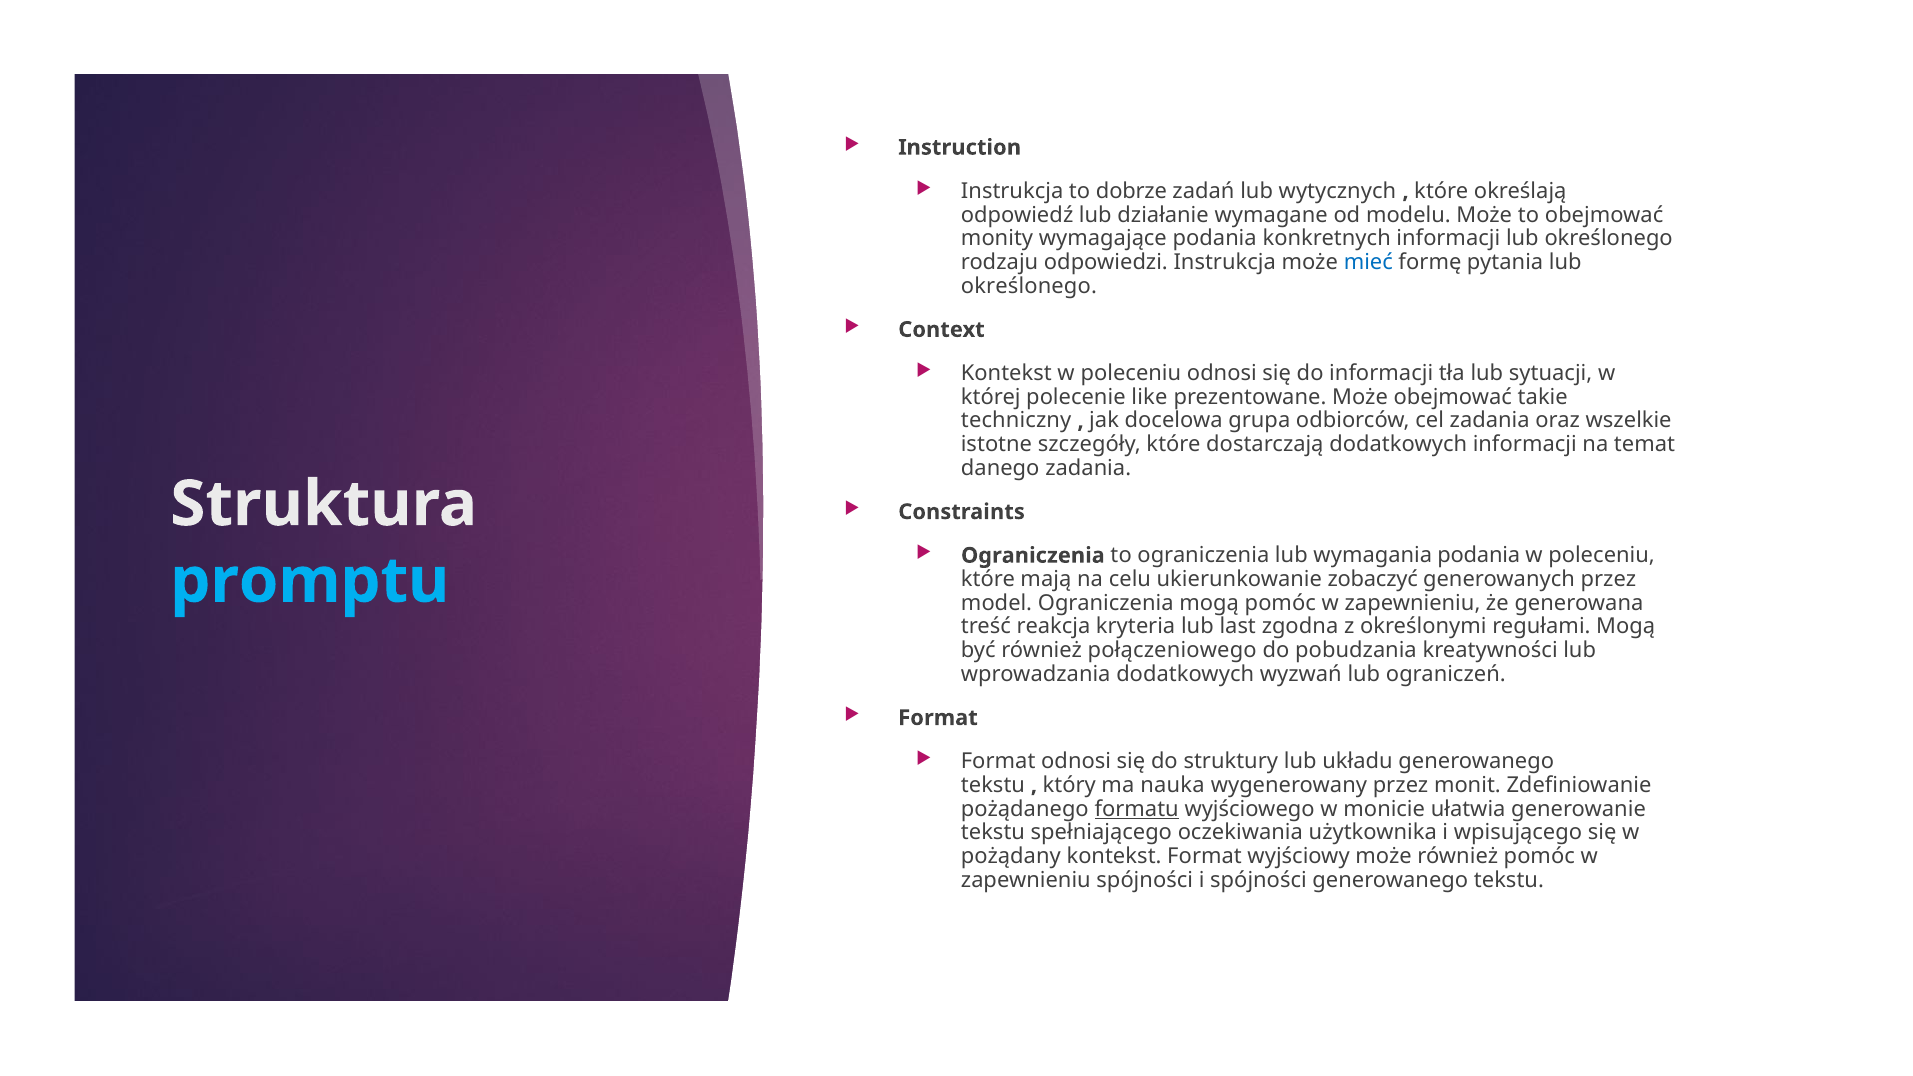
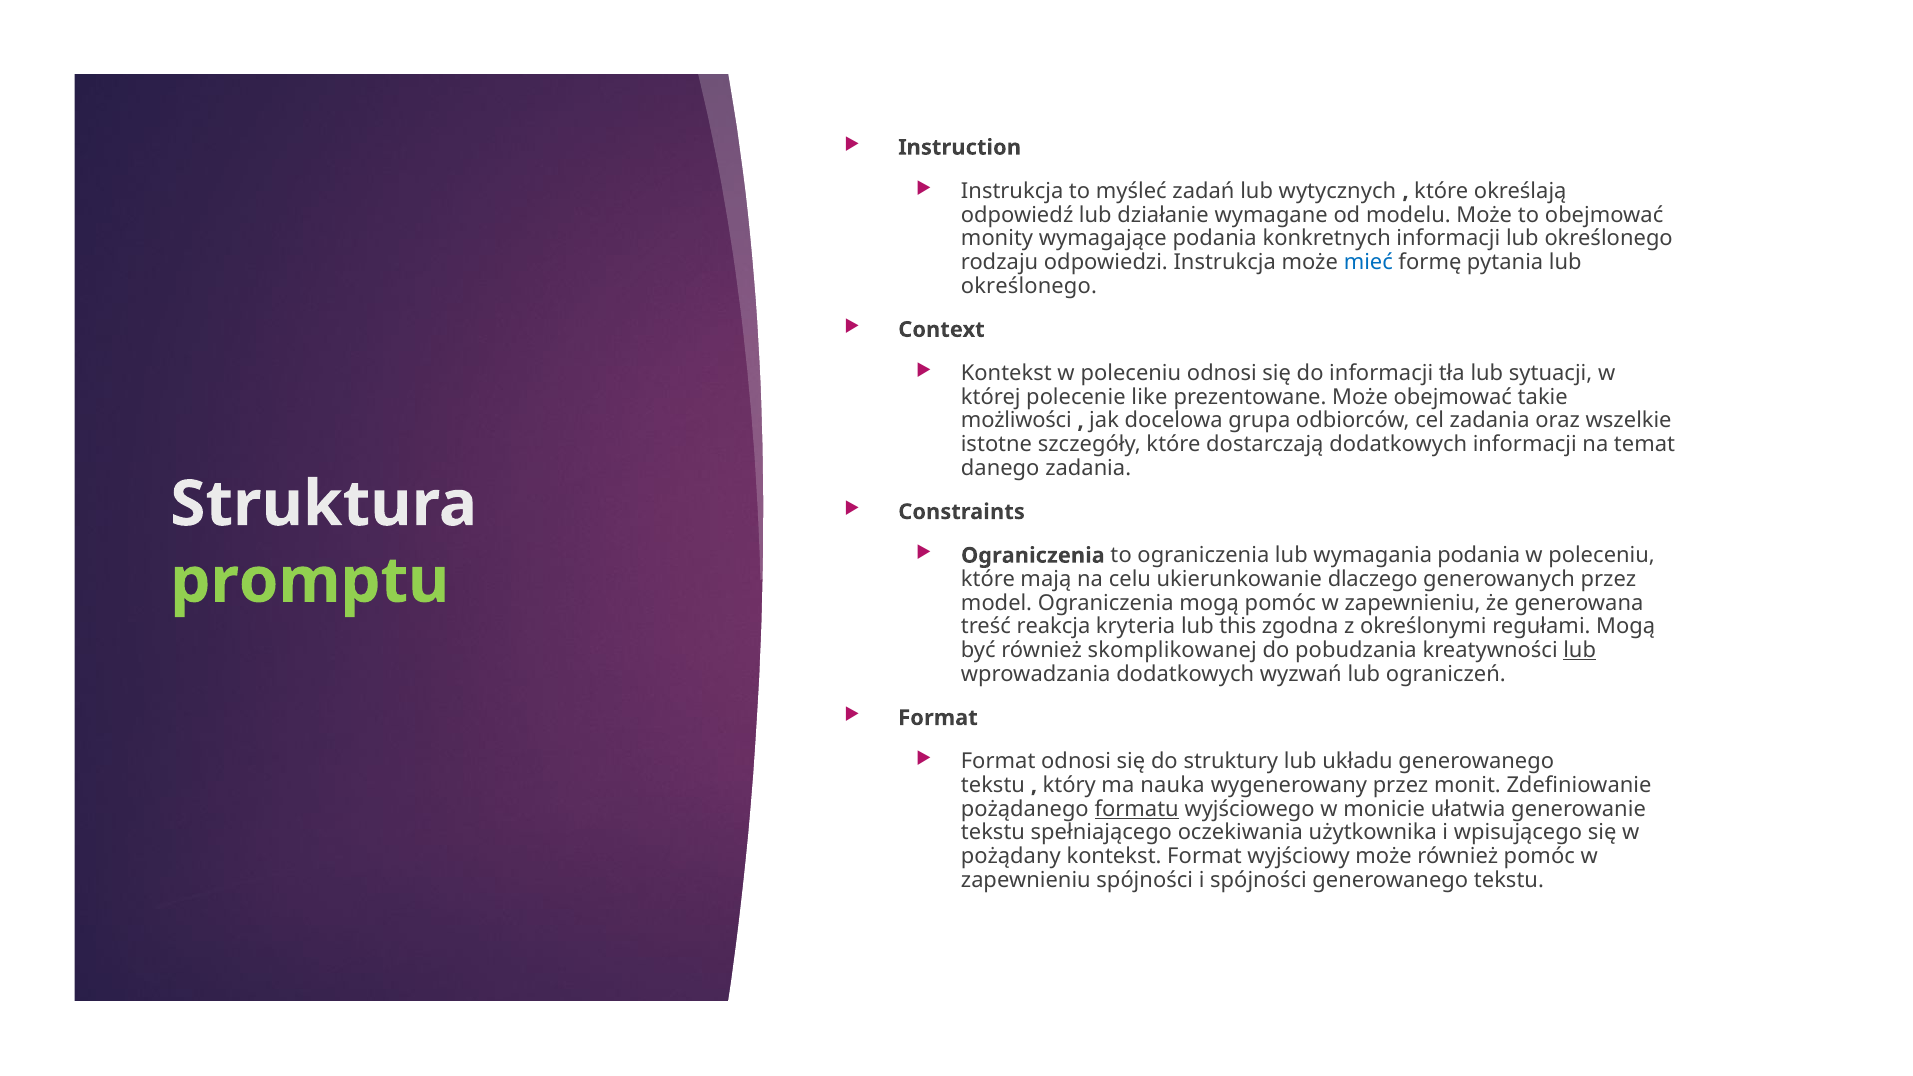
dobrze: dobrze -> myśleć (1131, 191)
techniczny: techniczny -> możliwości (1016, 421)
promptu colour: light blue -> light green (310, 581)
zobaczyć: zobaczyć -> dlaczego (1373, 579)
last: last -> this (1238, 627)
połączeniowego: połączeniowego -> skomplikowanej (1172, 650)
lub underline: none -> present (1580, 650)
